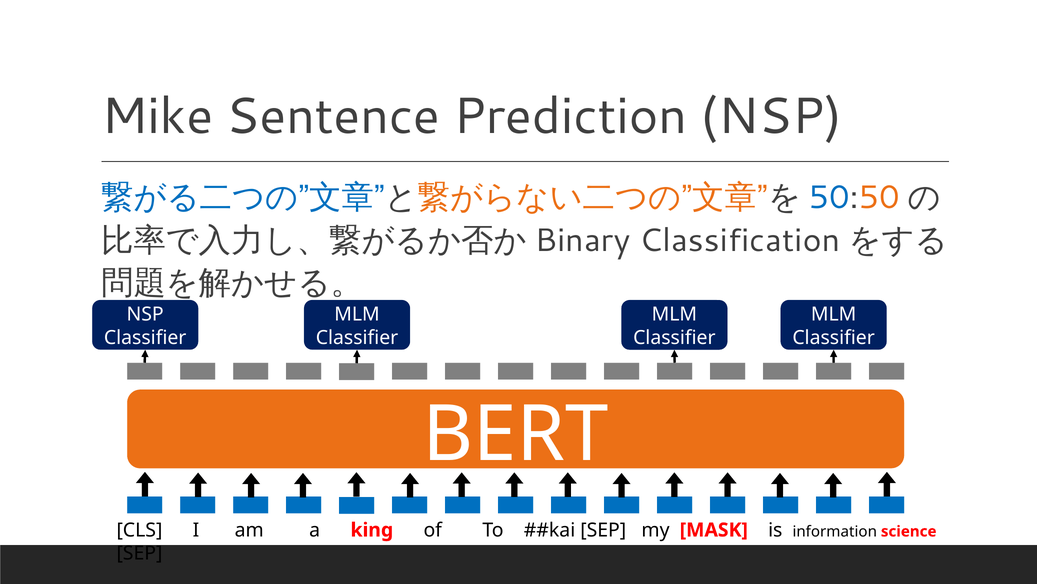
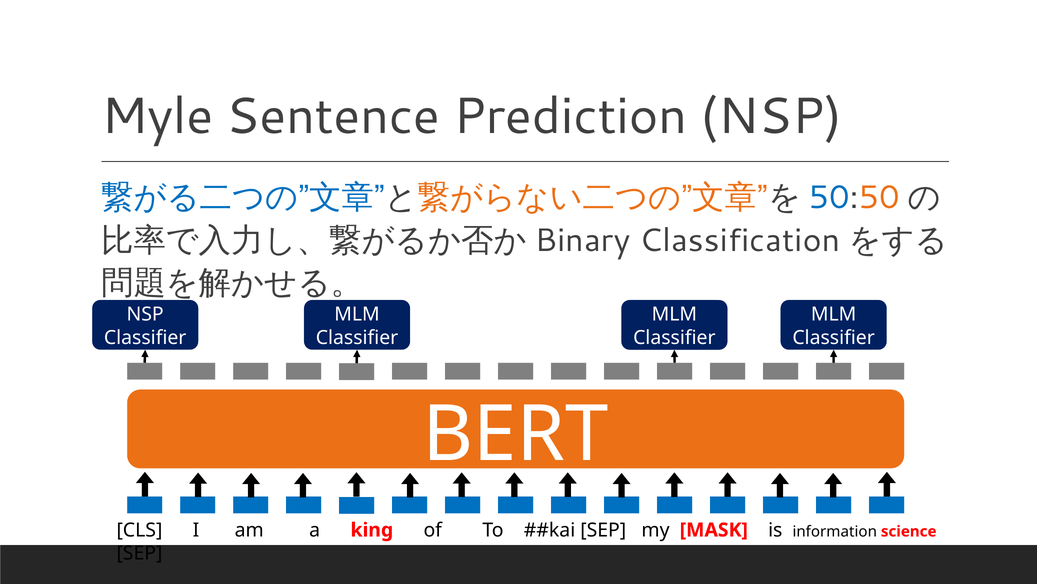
Mike: Mike -> Myle (157, 116)
